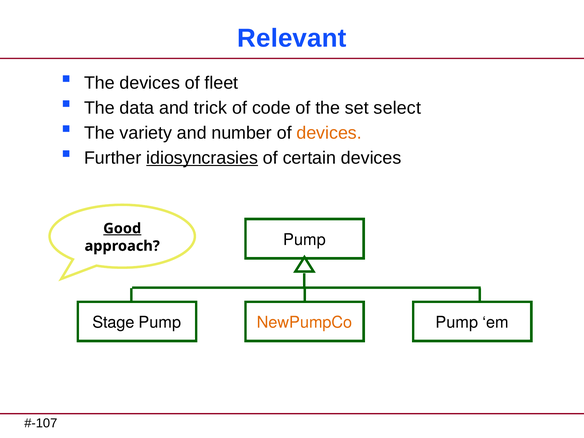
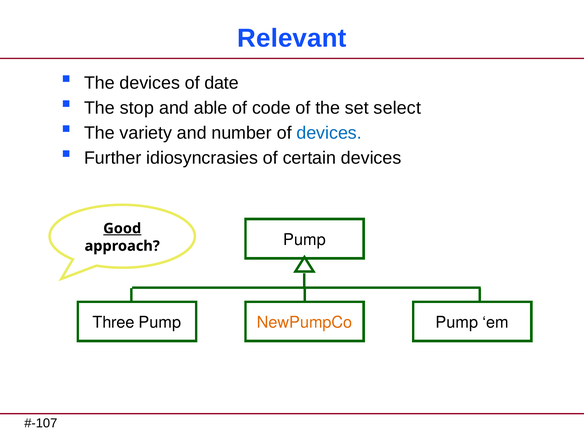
fleet: fleet -> date (222, 83)
data: data -> stop (137, 108)
trick: trick -> able (211, 108)
devices colour: orange -> blue (329, 133)
idiosyncrasies underline: present -> none (202, 158)
Stage: Stage -> Three (114, 323)
